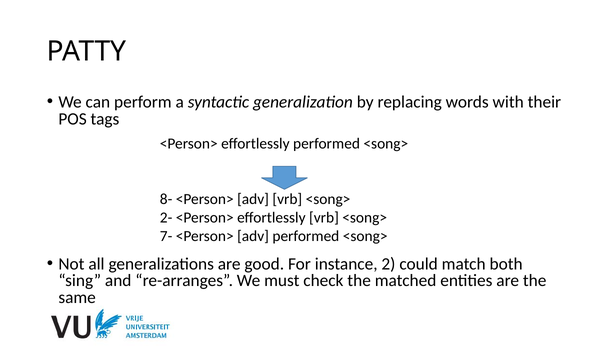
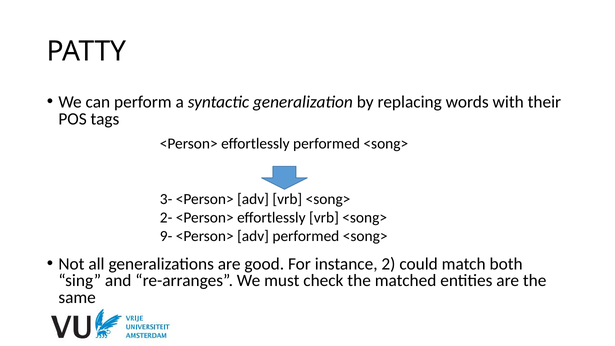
8-: 8- -> 3- (166, 199)
7-: 7- -> 9- (166, 236)
